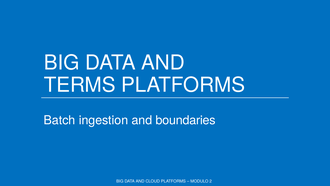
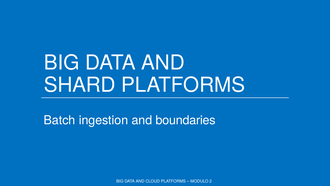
TERMS: TERMS -> SHARD (80, 85)
